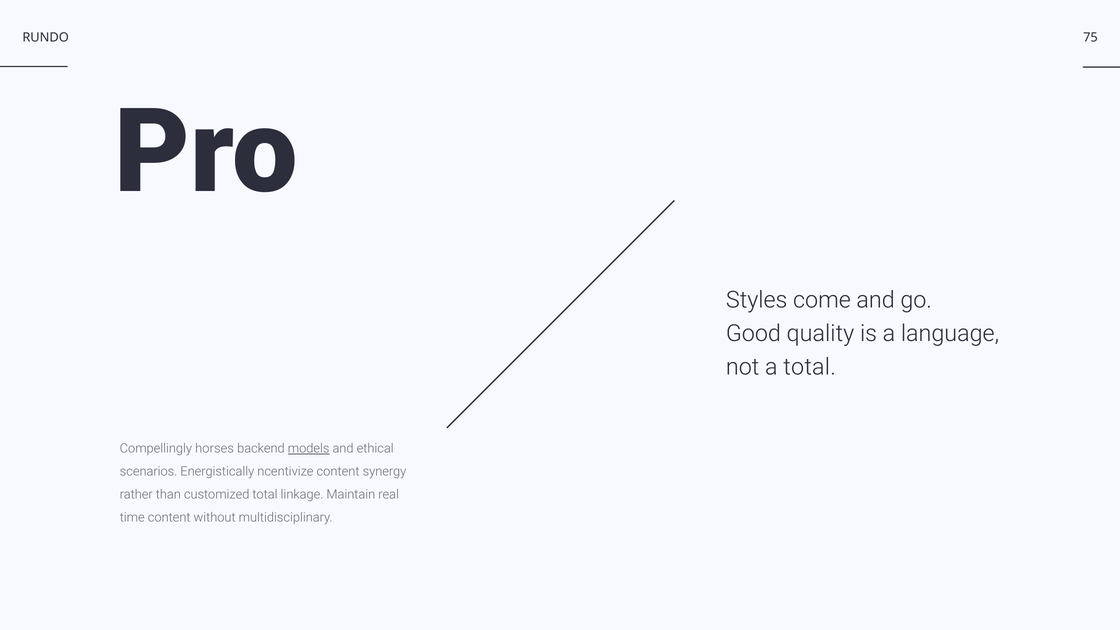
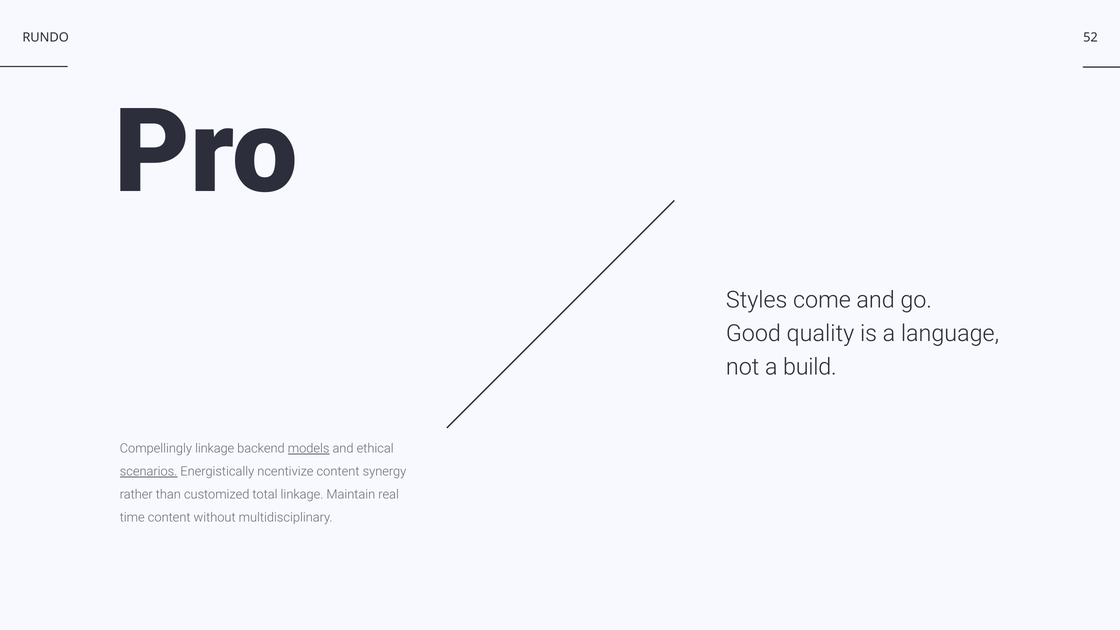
75: 75 -> 52 (1090, 38)
a total: total -> build (810, 367)
Compellingly horses: horses -> linkage (215, 448)
scenarios underline: none -> present (149, 472)
